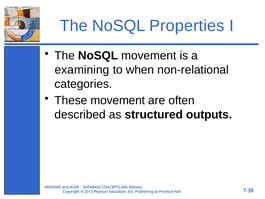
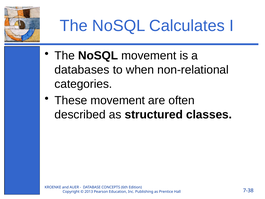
Properties: Properties -> Calculates (187, 26)
examining: examining -> databases (82, 70)
outputs: outputs -> classes (209, 114)
